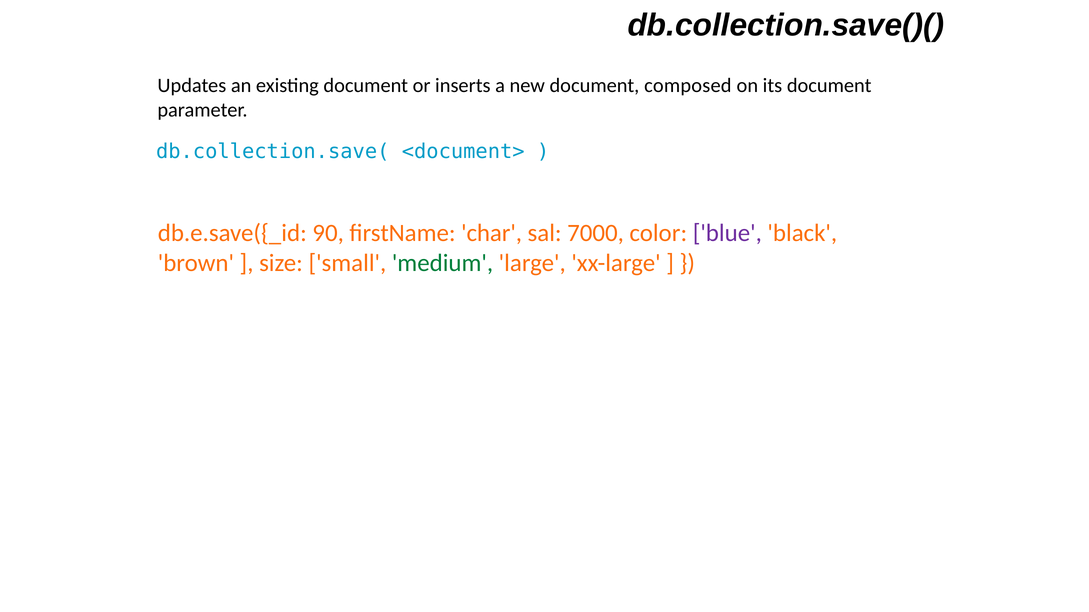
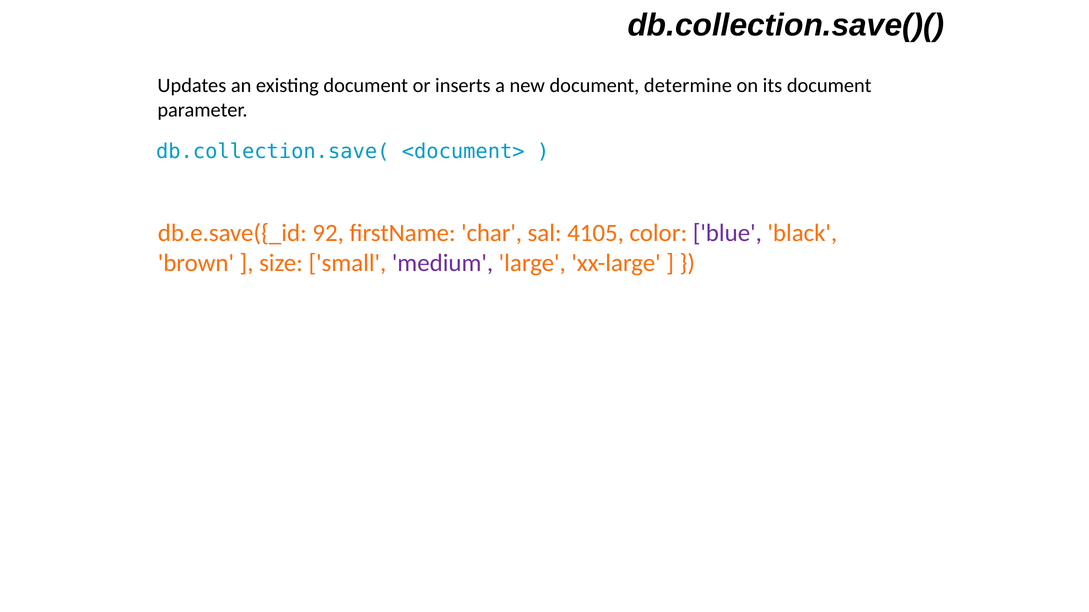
composed: composed -> determine (688, 86)
90: 90 -> 92 (328, 233)
7000: 7000 -> 4105 (596, 233)
medium colour: green -> purple (443, 263)
